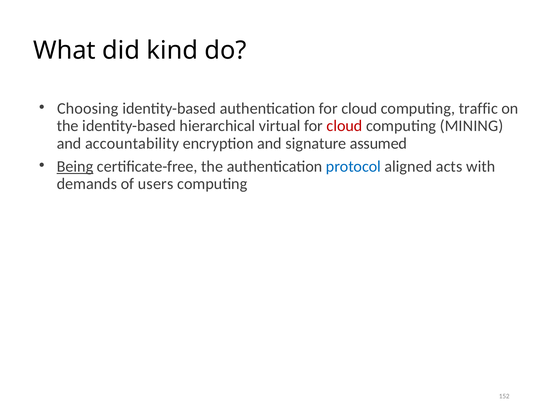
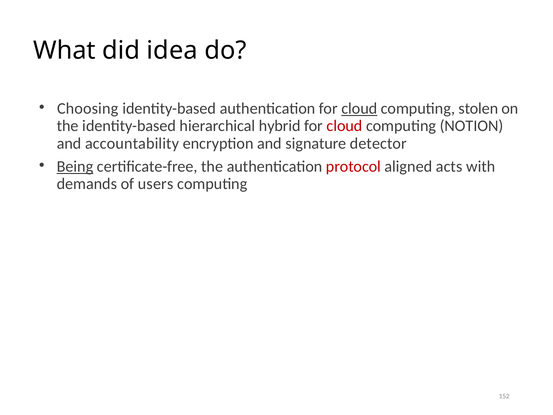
kind: kind -> idea (172, 50)
cloud underline: none -> present (359, 108)
traffic: traffic -> stolen (478, 108)
virtual: virtual -> hybrid (280, 126)
MINING: MINING -> NOTION (472, 126)
assumed: assumed -> detector (378, 143)
protocol colour: blue -> red (353, 166)
